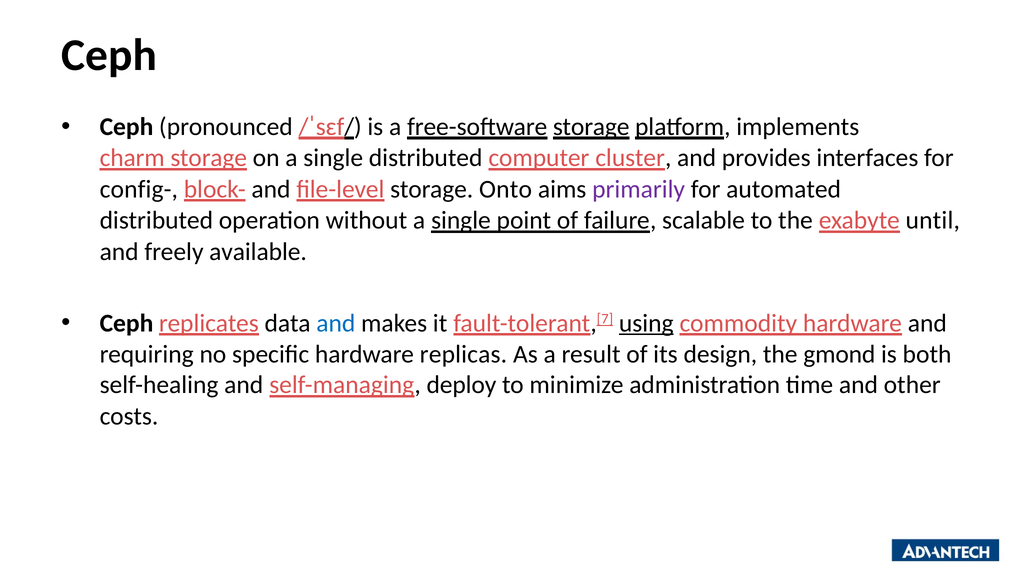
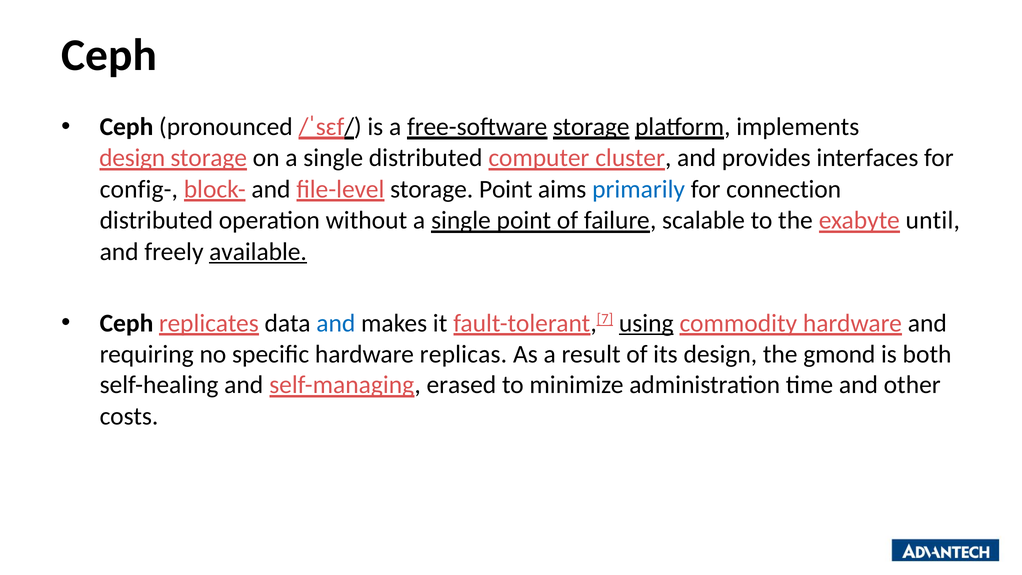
charm: charm -> design (132, 158)
storage Onto: Onto -> Point (506, 189)
primarily colour: purple -> blue (639, 189)
automated: automated -> connection (784, 189)
available underline: none -> present (258, 252)
deploy: deploy -> erased (461, 385)
